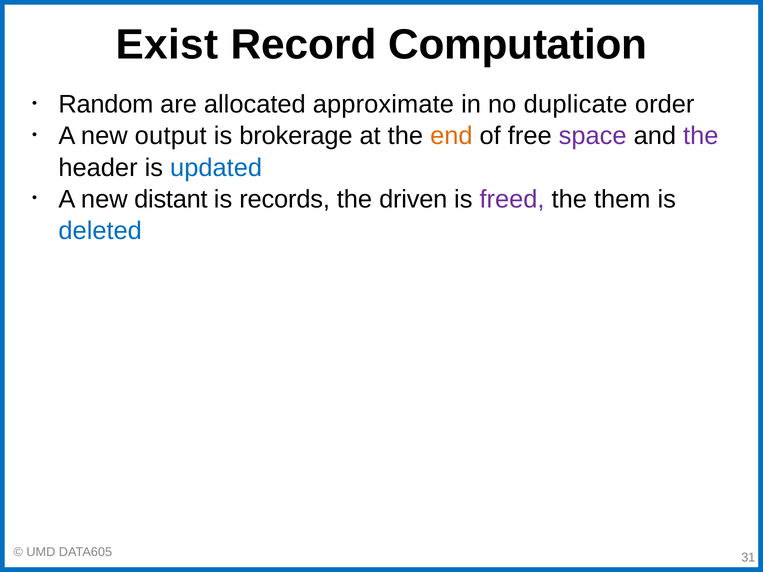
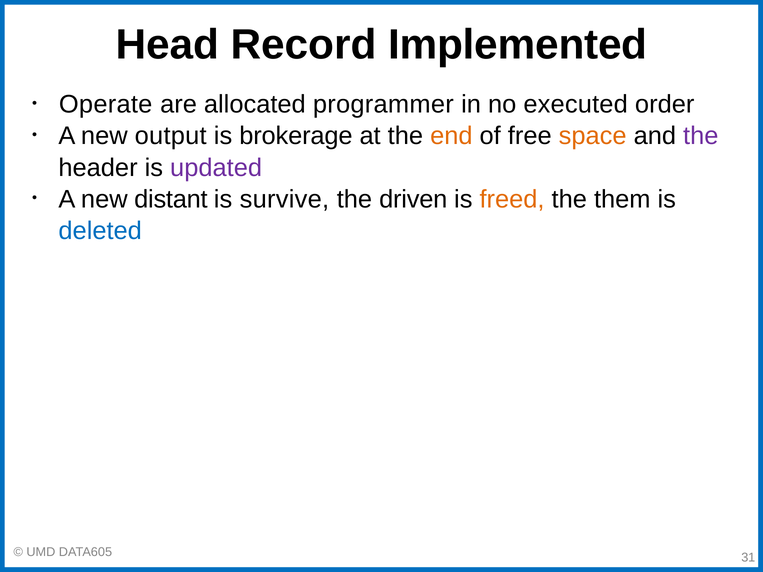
Exist: Exist -> Head (167, 45)
Computation: Computation -> Implemented (518, 45)
Random: Random -> Operate (106, 105)
approximate: approximate -> programmer (383, 105)
duplicate: duplicate -> executed (576, 105)
space colour: purple -> orange (593, 136)
updated colour: blue -> purple (216, 168)
records: records -> survive (284, 199)
freed colour: purple -> orange (512, 199)
